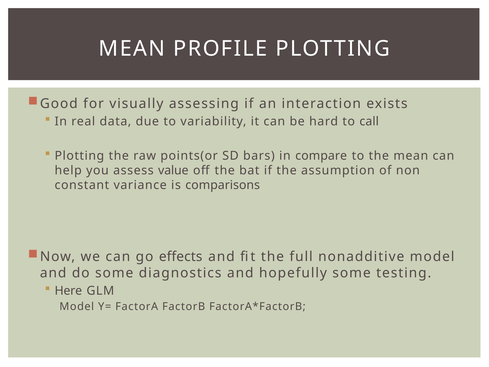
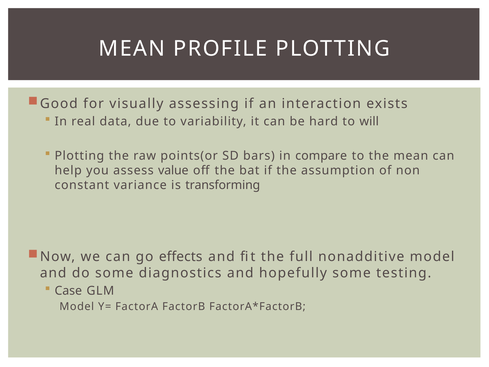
call: call -> will (369, 121)
comparisons: comparisons -> transforming (223, 185)
Here: Here -> Case (68, 291)
